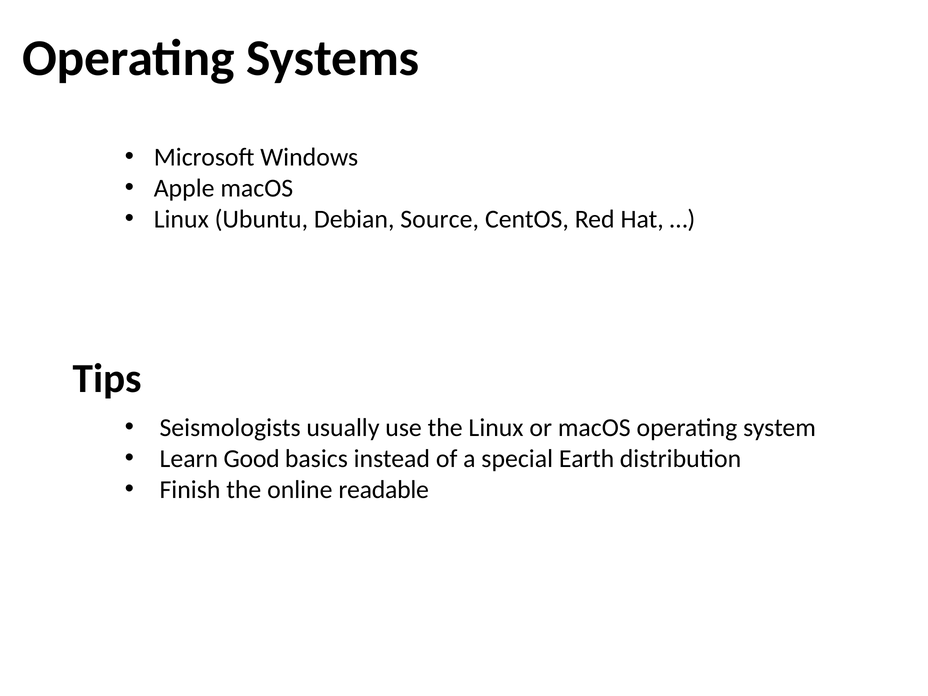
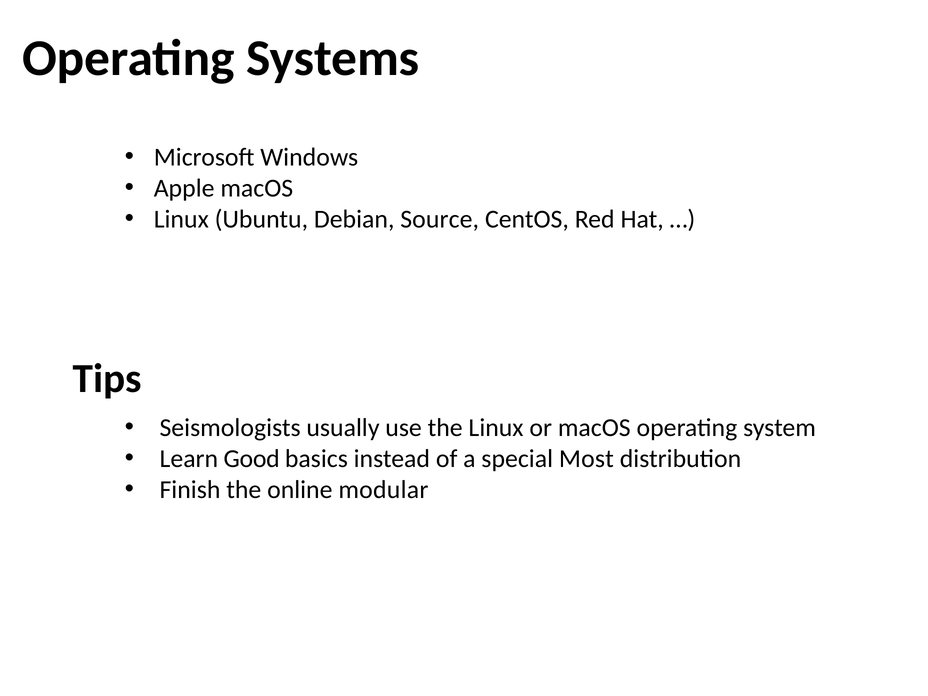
Earth: Earth -> Most (586, 459)
readable: readable -> modular (383, 490)
